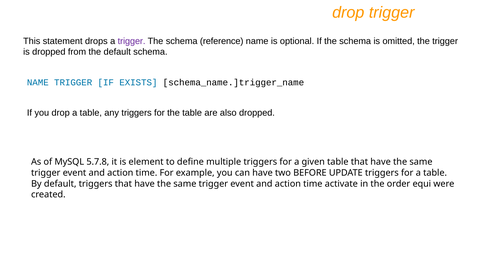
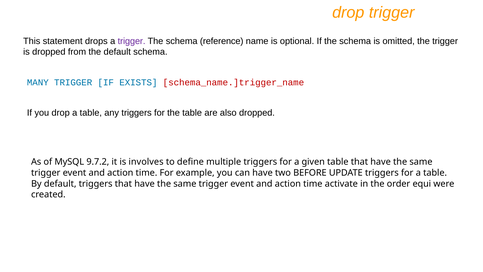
NAME: NAME -> MANY (38, 82)
schema_name.]trigger_name colour: black -> red (233, 82)
5.7.8: 5.7.8 -> 9.7.2 (98, 162)
element: element -> involves (146, 162)
